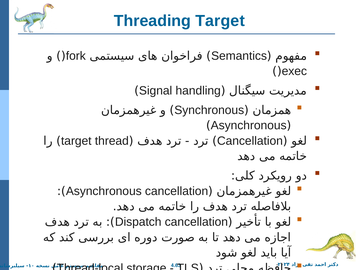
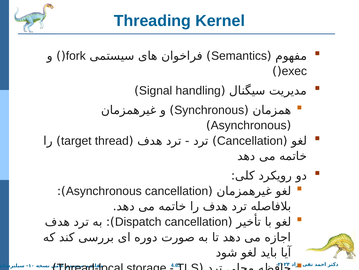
Threading Target: Target -> Kernel (220, 21)
